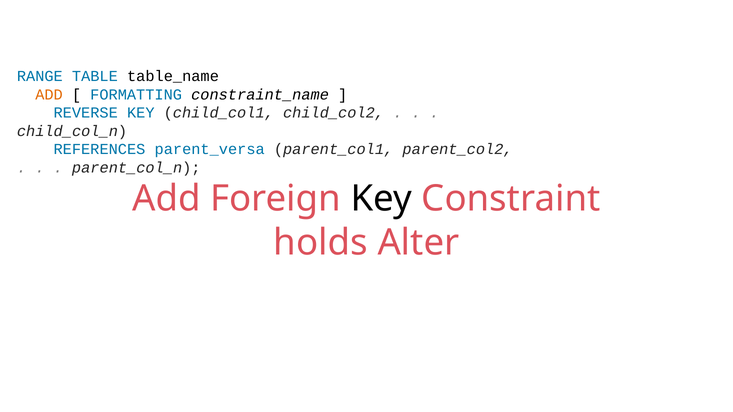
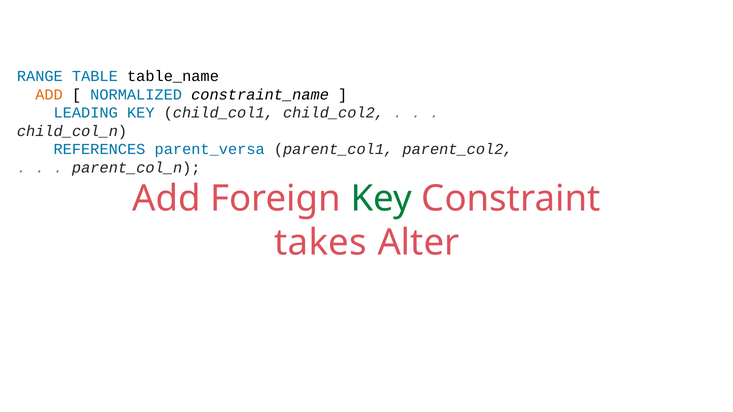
FORMATTING: FORMATTING -> NORMALIZED (136, 95)
REVERSE: REVERSE -> LEADING (86, 113)
Key colour: black -> green (381, 199)
holds: holds -> takes (321, 243)
